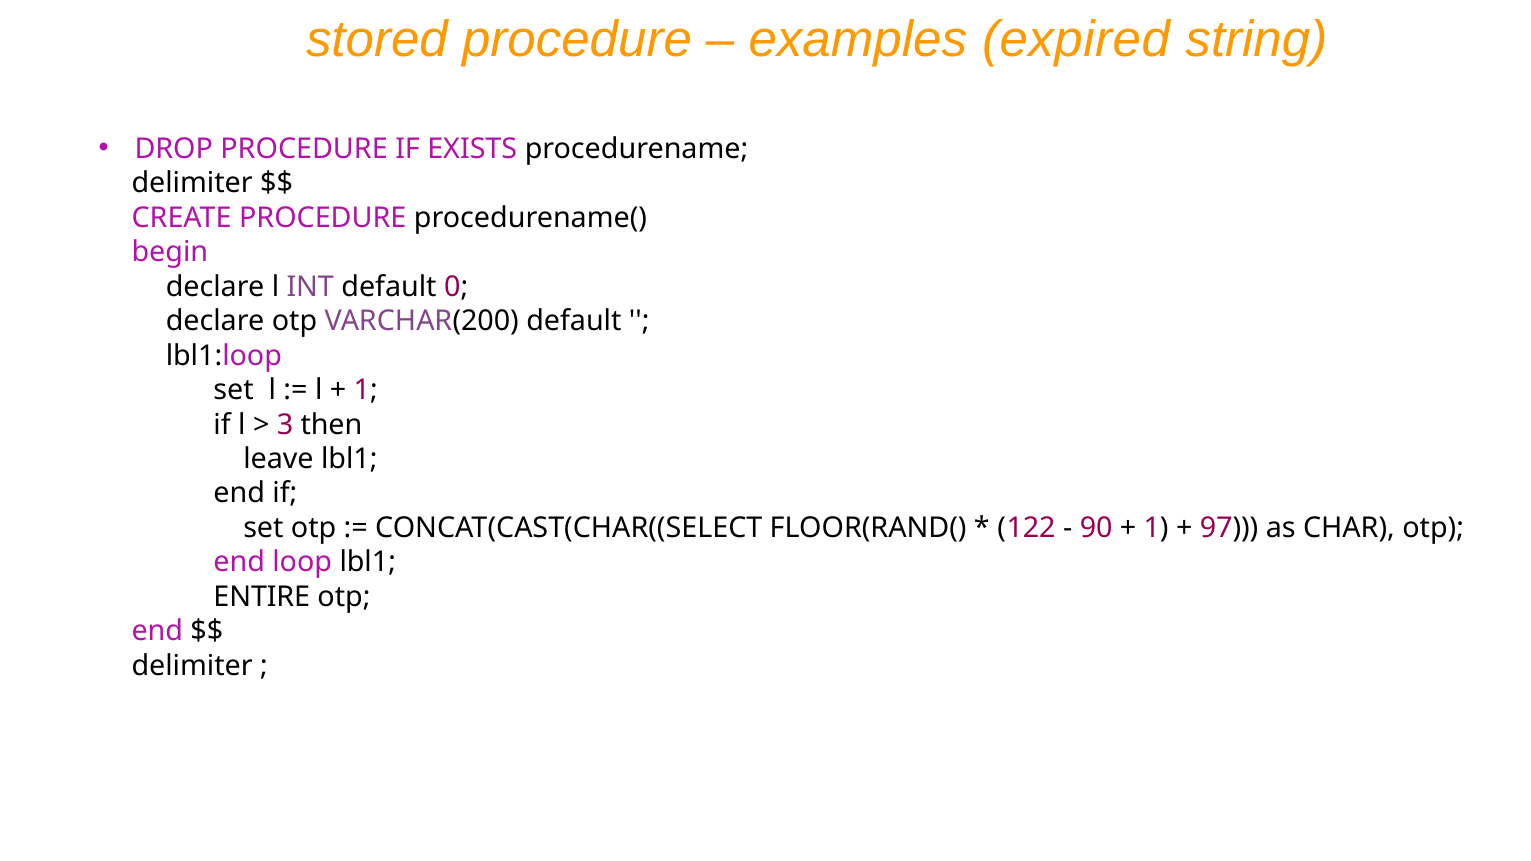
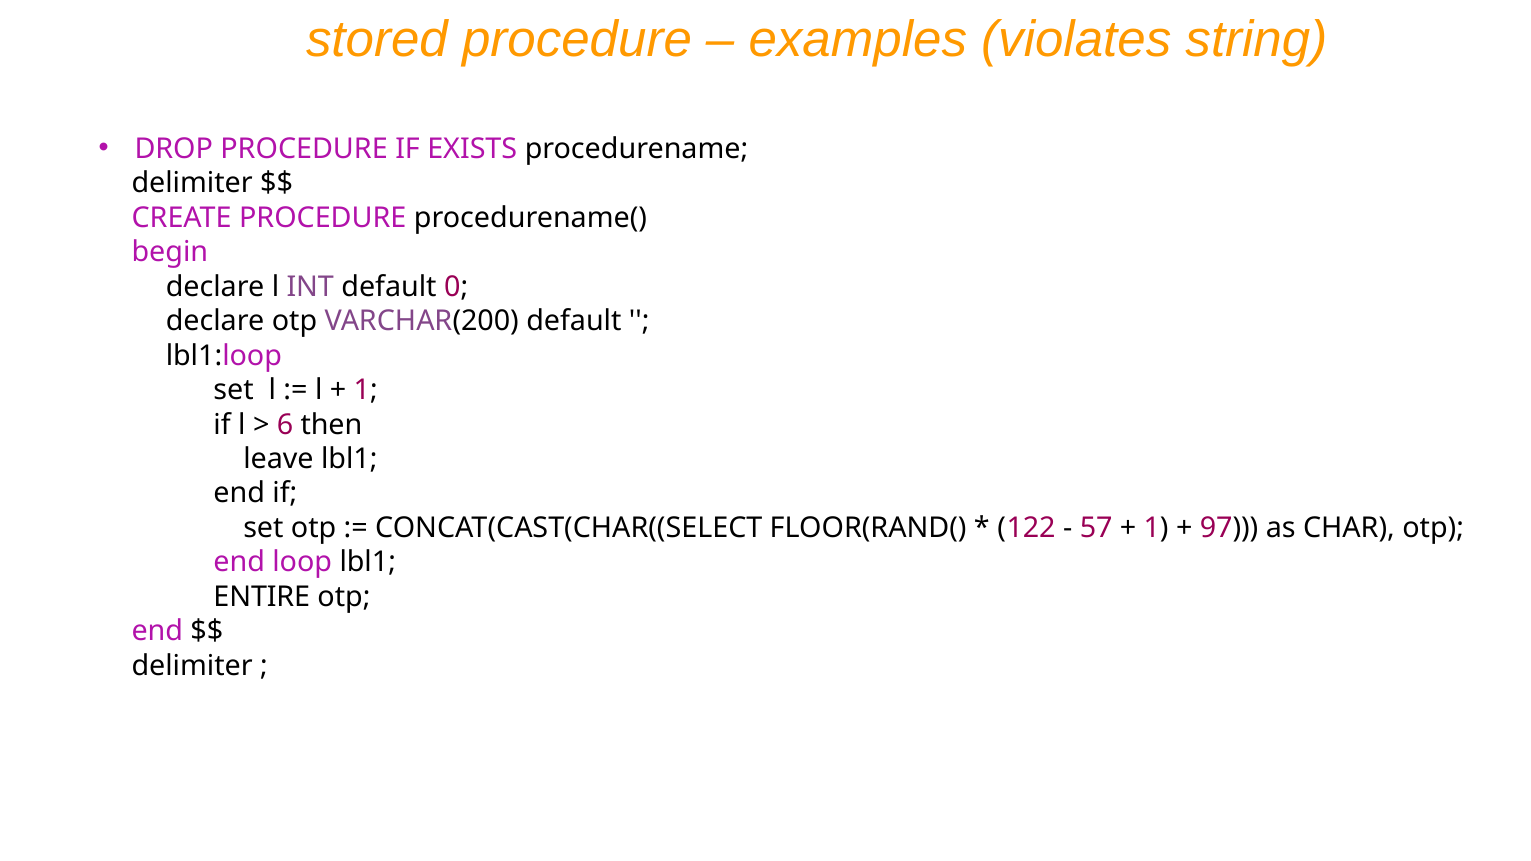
expired: expired -> violates (1076, 40)
3: 3 -> 6 (285, 425)
90: 90 -> 57 (1096, 528)
